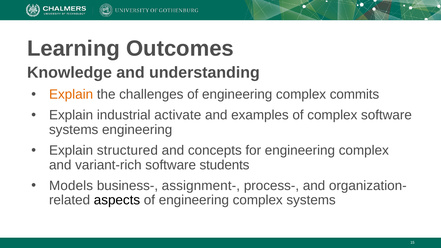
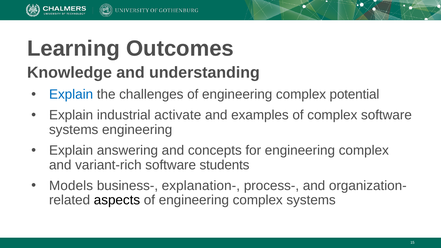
Explain colour: orange -> blue (71, 95)
commits: commits -> potential (354, 95)
structured: structured -> answering (127, 150)
assignment-: assignment- -> explanation- (201, 186)
